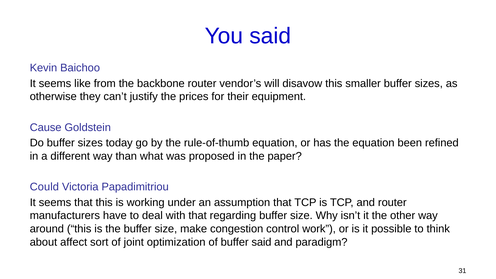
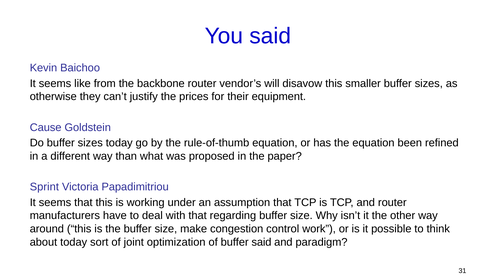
Could: Could -> Sprint (44, 187)
about affect: affect -> today (74, 242)
